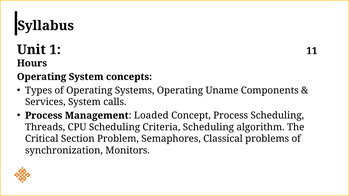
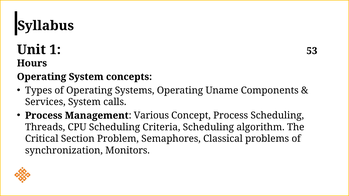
11: 11 -> 53 (312, 51)
Loaded: Loaded -> Various (151, 116)
